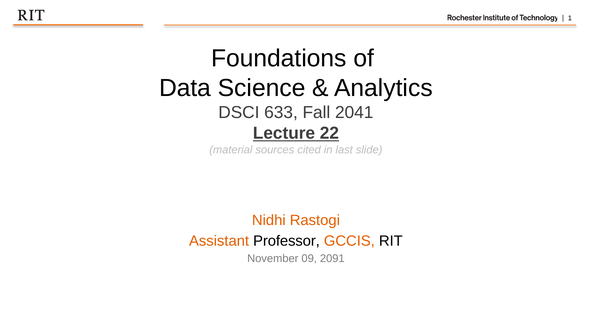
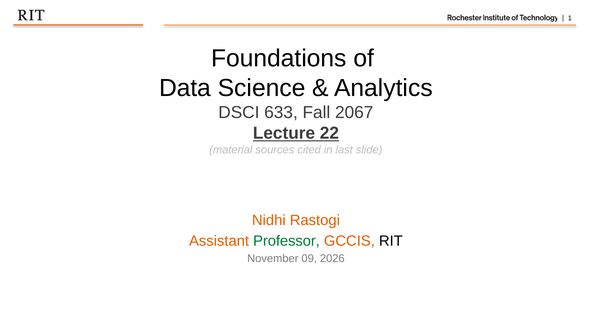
2041: 2041 -> 2067 (354, 113)
Professor colour: black -> green (286, 241)
2091: 2091 -> 2026 (332, 259)
